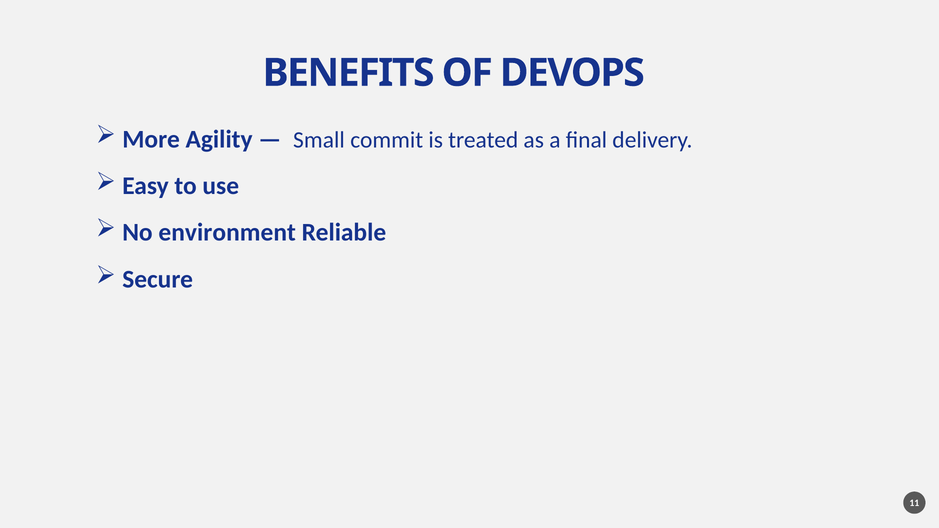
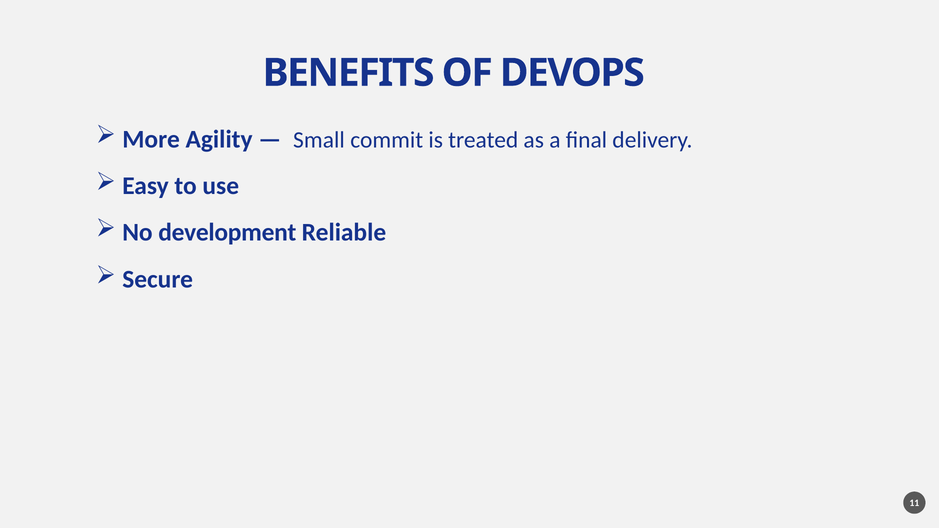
environment: environment -> development (227, 233)
